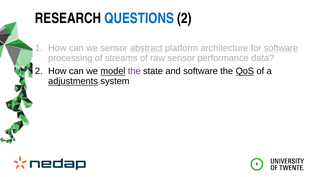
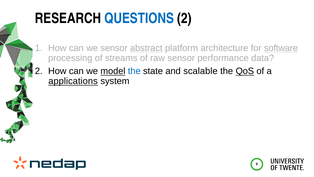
the colour: purple -> blue (134, 71)
and software: software -> scalable (200, 71)
adjustments: adjustments -> applications (73, 81)
